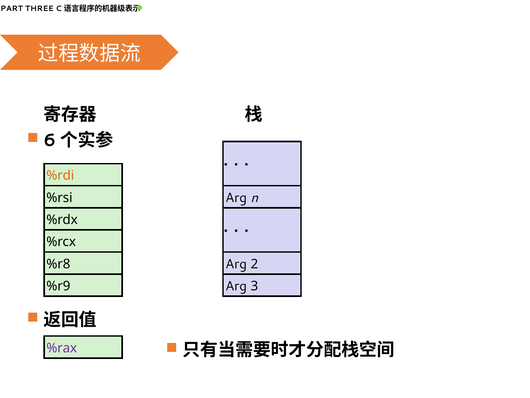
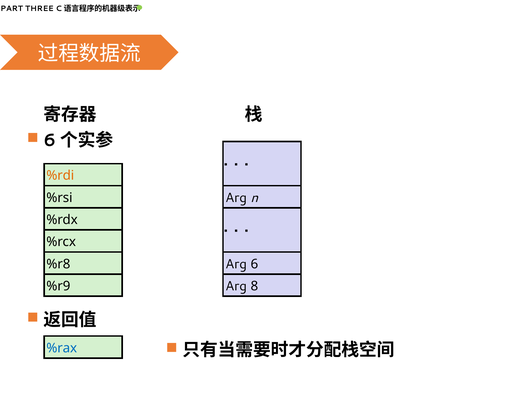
2: 2 -> 6 (254, 264)
3: 3 -> 8 (254, 286)
%rax colour: purple -> blue (62, 348)
